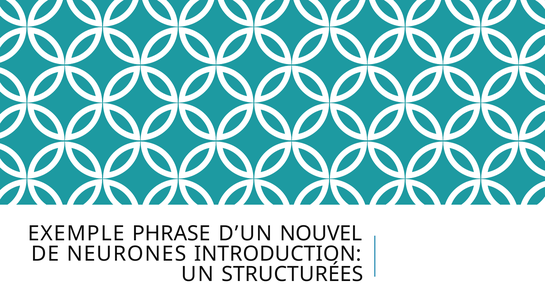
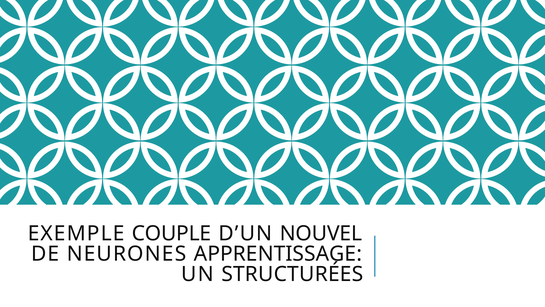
PHRASE: PHRASE -> COUPLE (172, 233)
INTRODUCTION: INTRODUCTION -> APPRENTISSAGE (278, 254)
